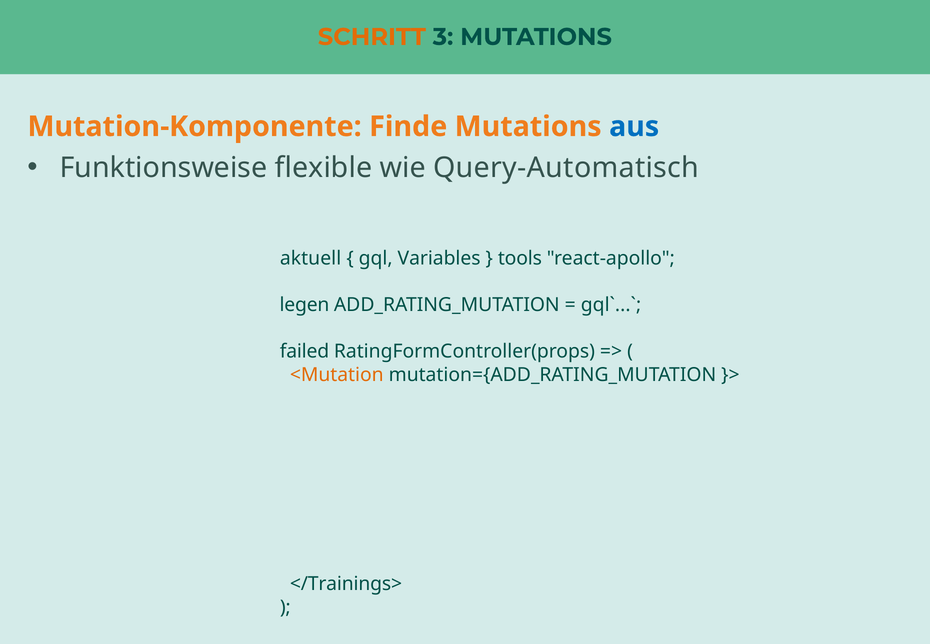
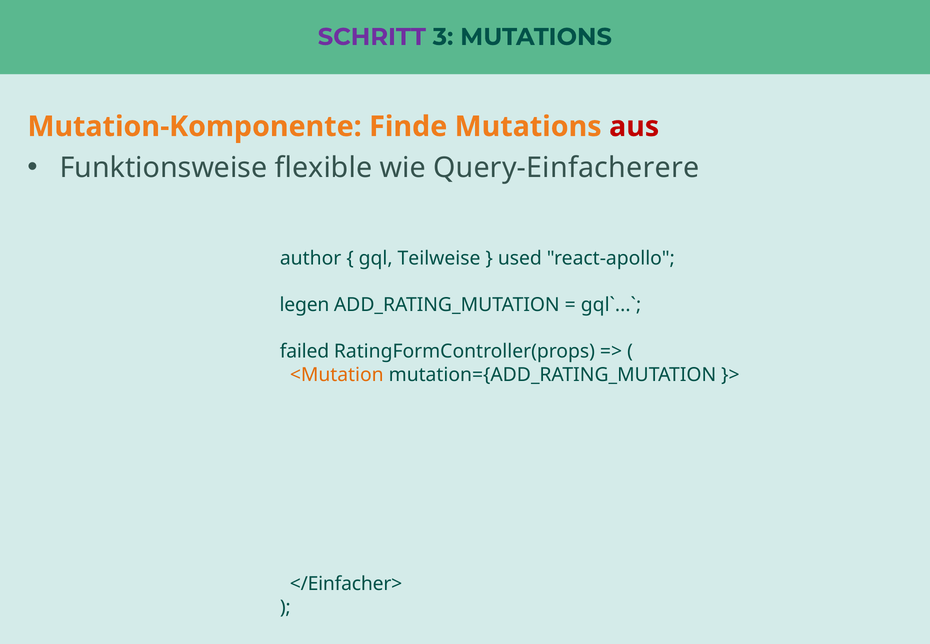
SCHRITT colour: orange -> purple (372, 37)
aus colour: blue -> red (634, 127)
Query-Automatisch: Query-Automatisch -> Query-Einfacherere (566, 168)
aktuell: aktuell -> author (311, 258)
Variables: Variables -> Teilweise (439, 258)
tools: tools -> used (520, 258)
</Trainings>: </Trainings> -> </Einfacher> (346, 584)
